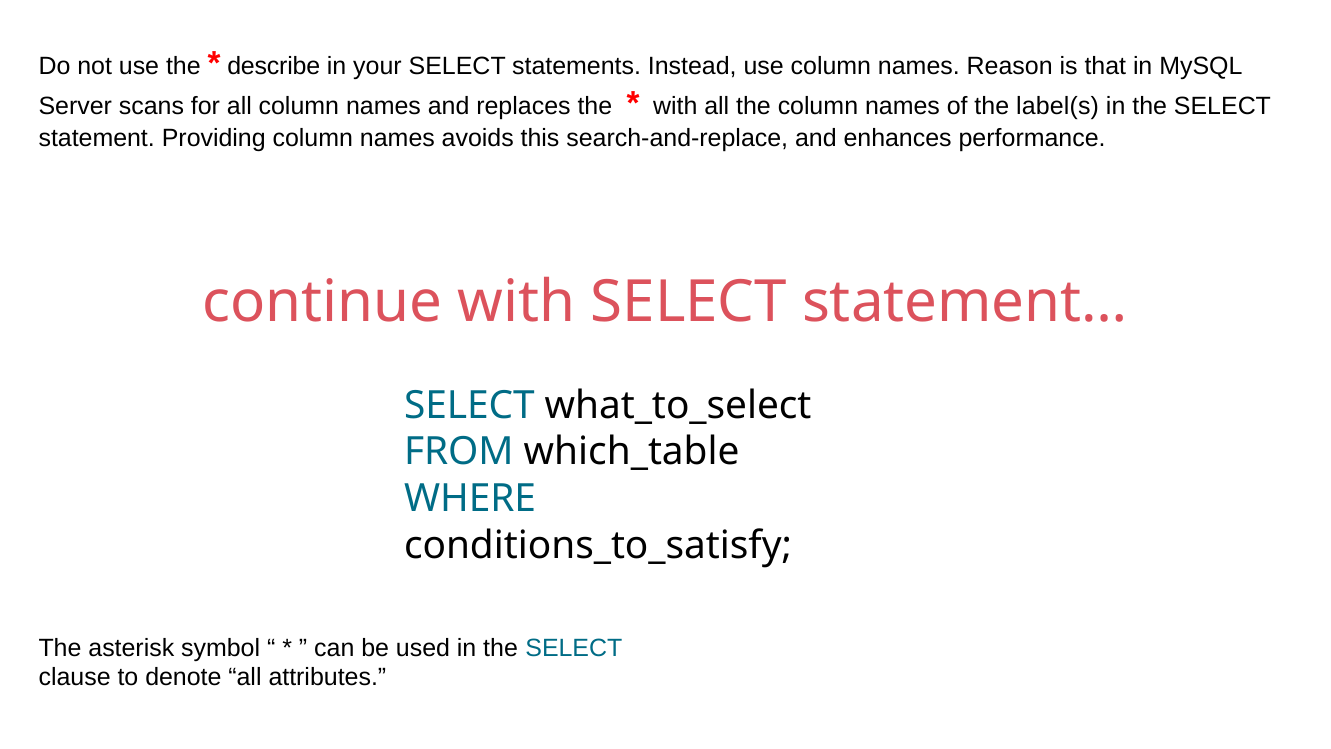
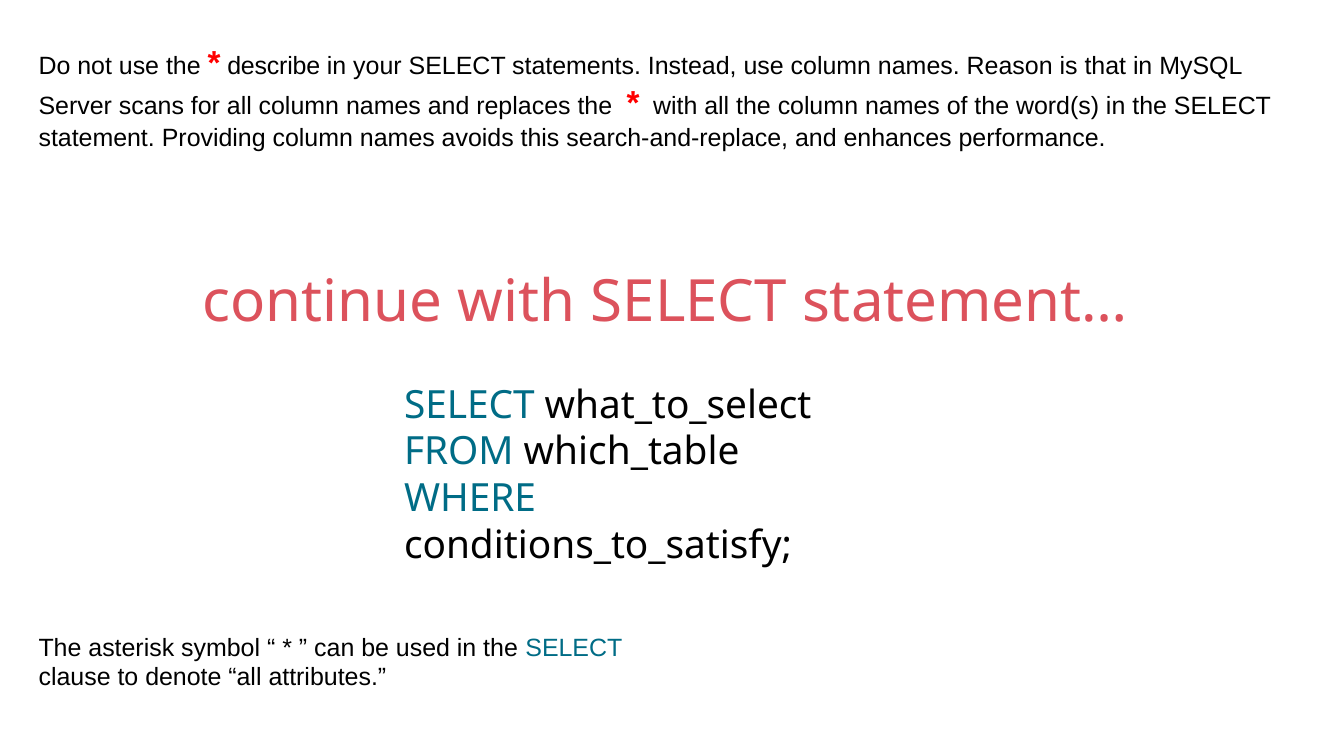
label(s: label(s -> word(s (1058, 106)
